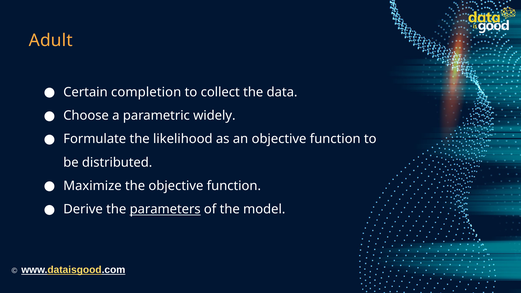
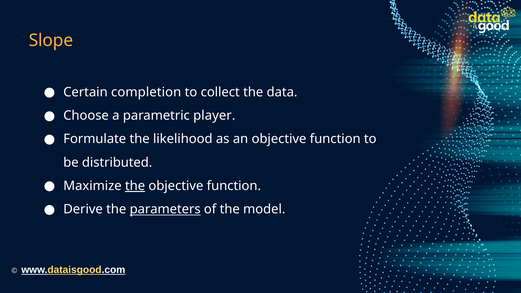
Adult: Adult -> Slope (51, 40)
widely: widely -> player (214, 116)
the underline: none -> present (135, 186)
